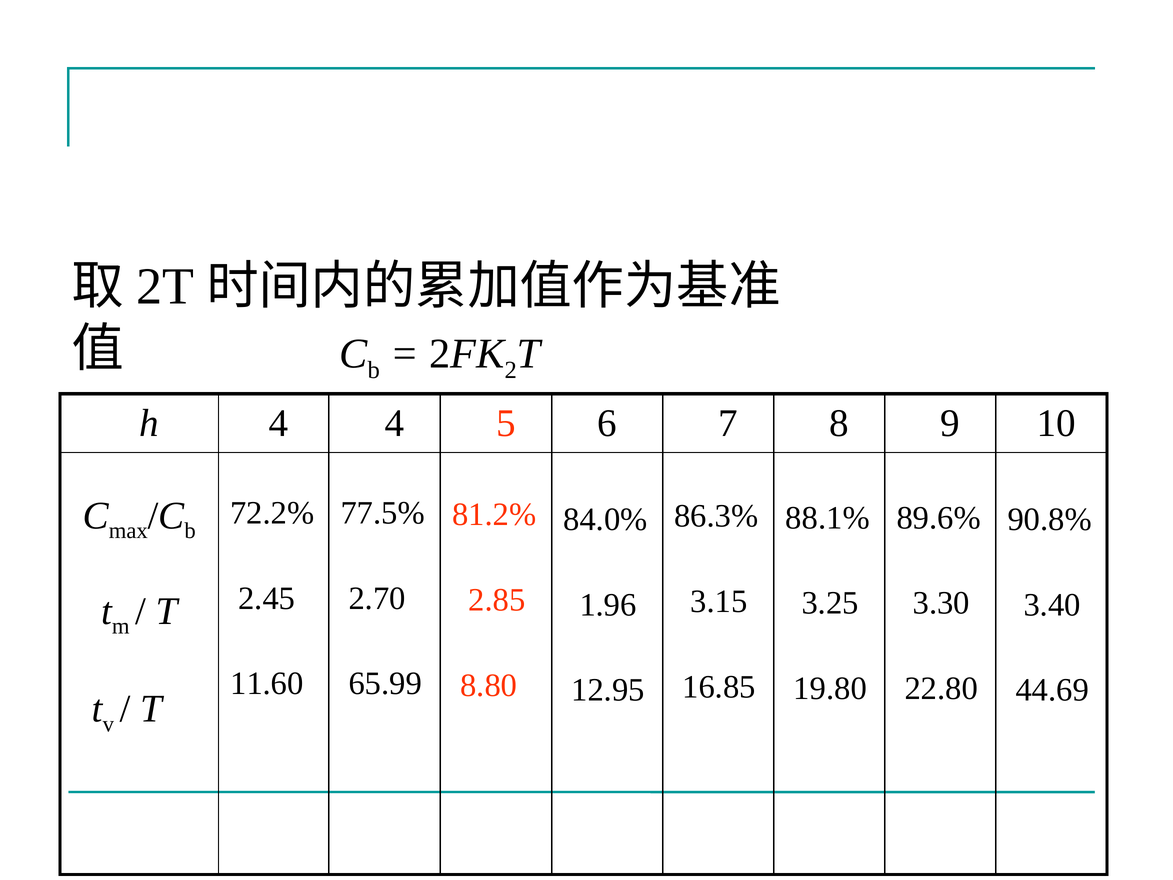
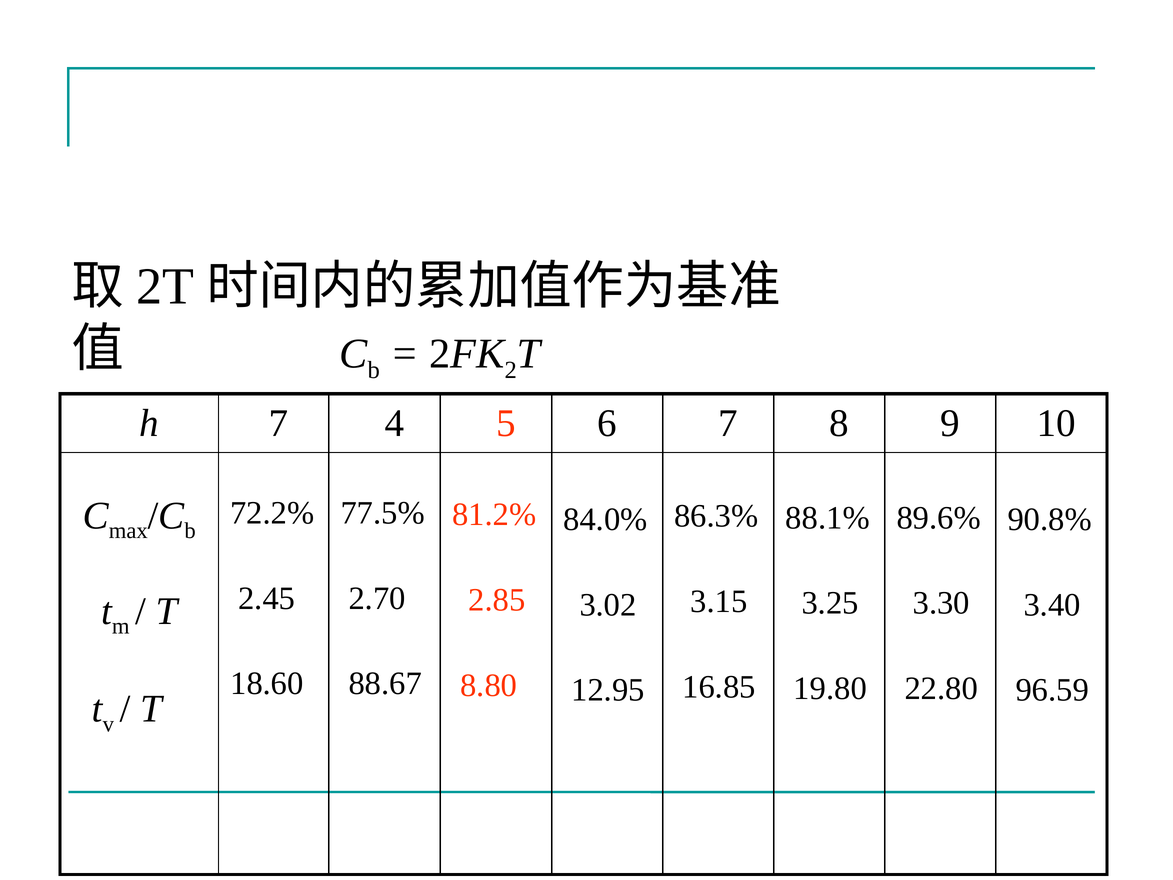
h 4: 4 -> 7 (279, 423)
1.96: 1.96 -> 3.02 (608, 605)
11.60: 11.60 -> 18.60 (267, 683)
65.99: 65.99 -> 88.67 (385, 683)
44.69: 44.69 -> 96.59 (1052, 690)
